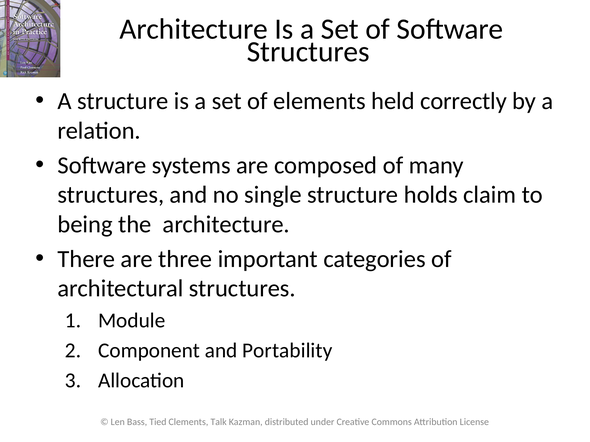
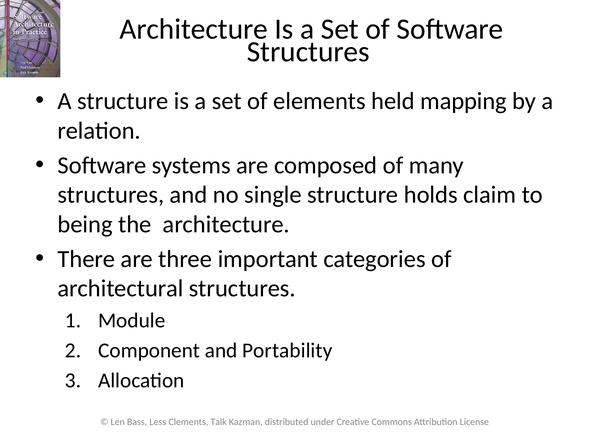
correctly: correctly -> mapping (464, 101)
Tied: Tied -> Less (158, 422)
